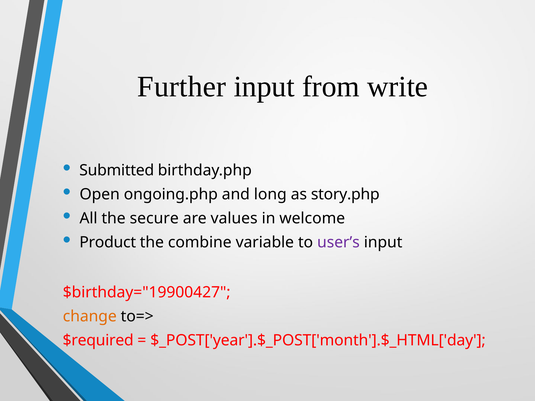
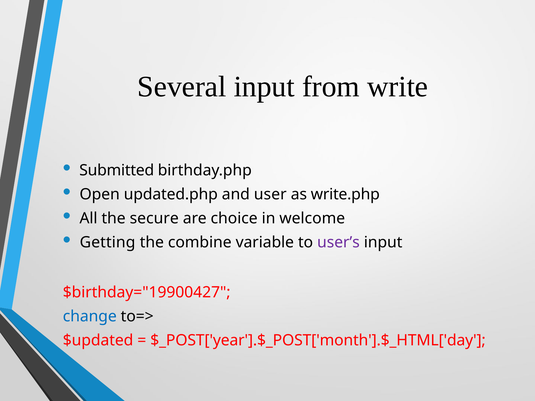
Further: Further -> Several (182, 87)
ongoing.php: ongoing.php -> updated.php (171, 194)
long: long -> user (270, 194)
story.php: story.php -> write.php (345, 194)
values: values -> choice (234, 219)
Product: Product -> Getting (108, 243)
change colour: orange -> blue (90, 317)
$required: $required -> $updated (98, 341)
